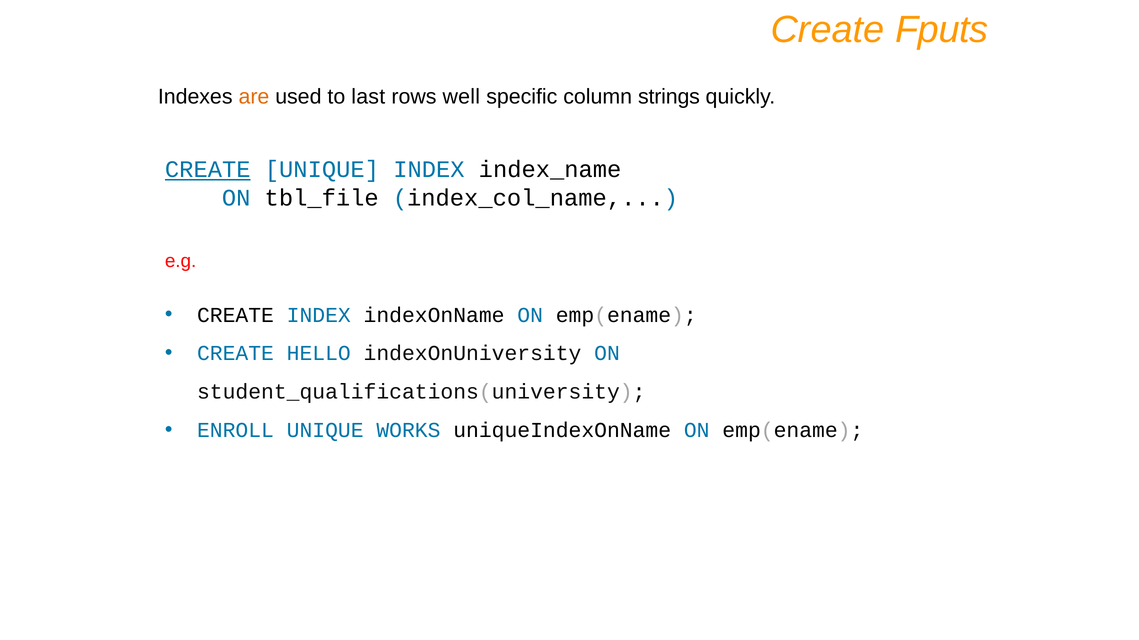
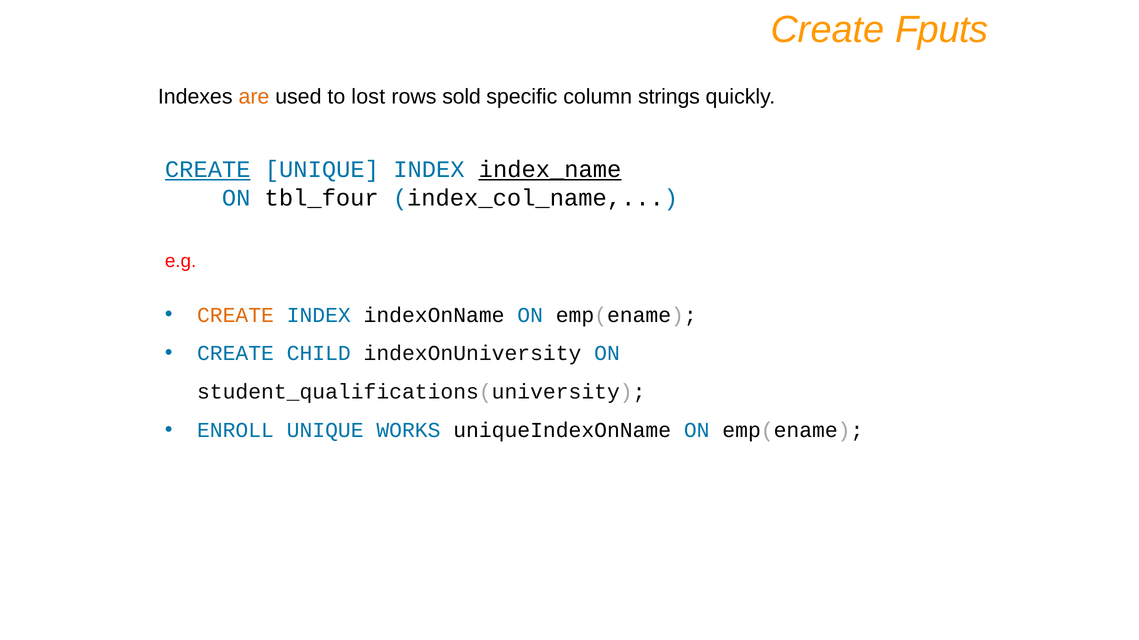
last: last -> lost (368, 97)
well: well -> sold (462, 97)
index_name underline: none -> present (550, 170)
tbl_file: tbl_file -> tbl_four (322, 198)
CREATE colour: black -> orange (235, 315)
HELLO: HELLO -> CHILD (319, 354)
